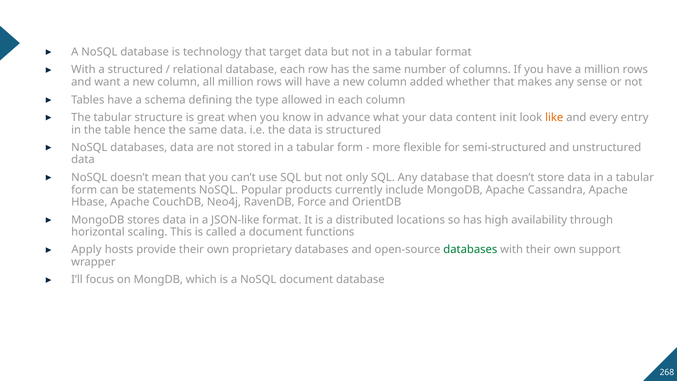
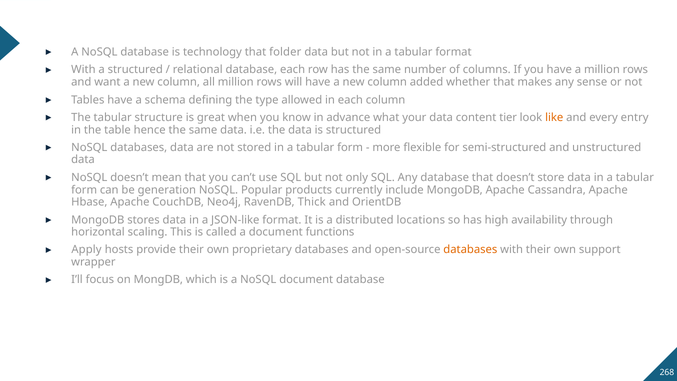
target: target -> folder (285, 52)
init: init -> tier (508, 118)
statements: statements -> generation (167, 190)
Force: Force -> Thick (312, 202)
databases colour: green -> orange (470, 250)
